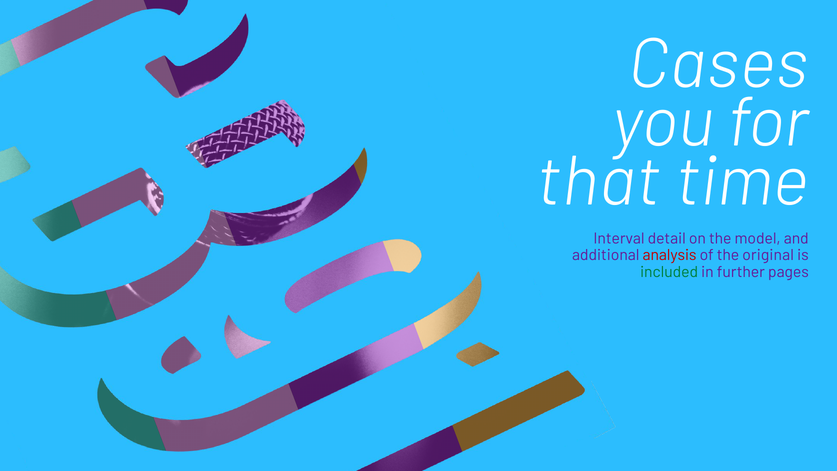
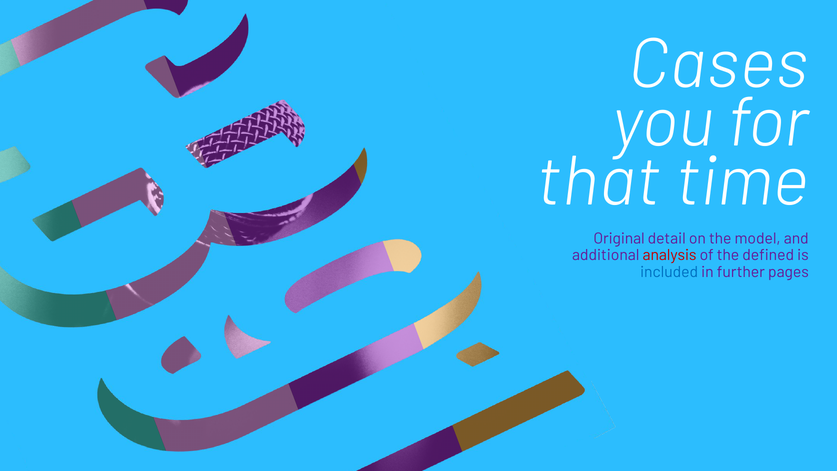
Interval: Interval -> Original (619, 238)
original: original -> defined (768, 255)
included colour: green -> blue (669, 272)
